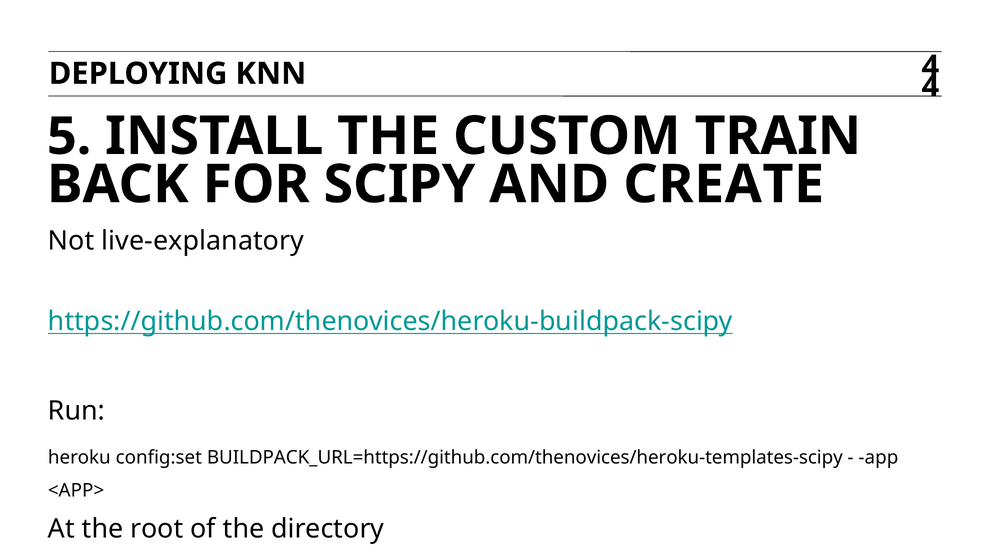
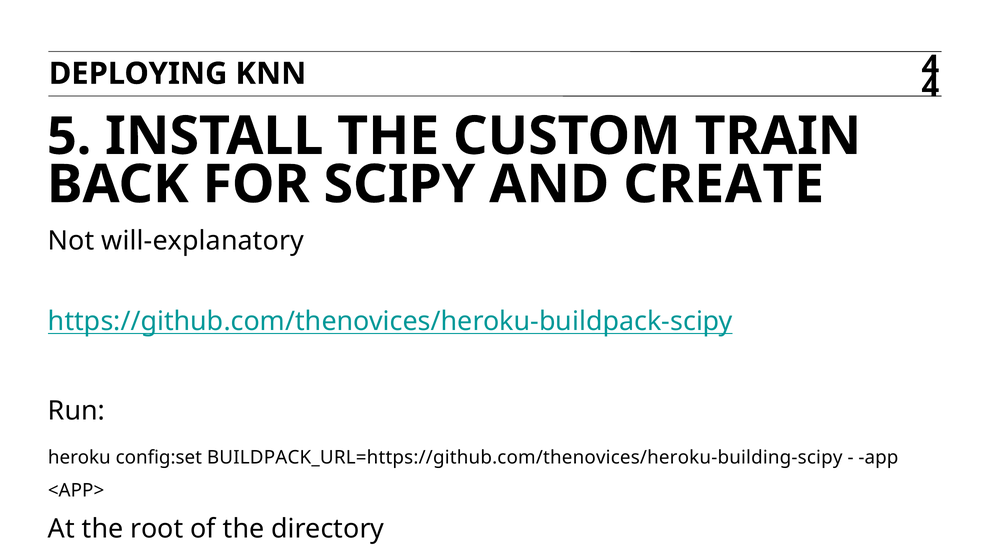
live-explanatory: live-explanatory -> will-explanatory (203, 241)
BUILDPACK_URL=https://github.com/thenovices/heroku-templates-scipy: BUILDPACK_URL=https://github.com/thenovices/heroku-templates-scipy -> BUILDPACK_URL=https://github.com/thenovices/heroku-building-scipy (525, 458)
